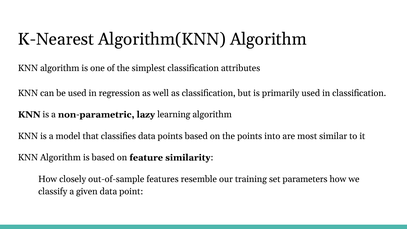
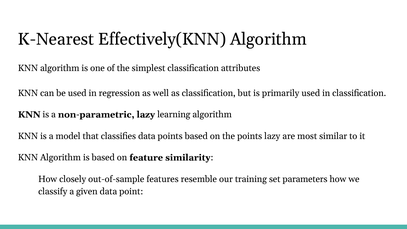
Algorithm(KNN: Algorithm(KNN -> Effectively(KNN (162, 39)
points into: into -> lazy (272, 136)
